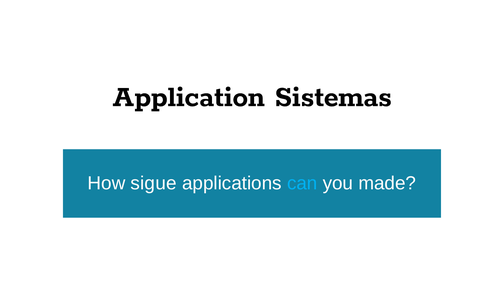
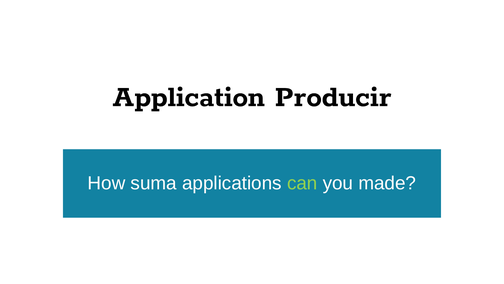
Sistemas: Sistemas -> Producir (333, 96)
sigue: sigue -> suma (154, 183)
can colour: light blue -> light green (302, 183)
